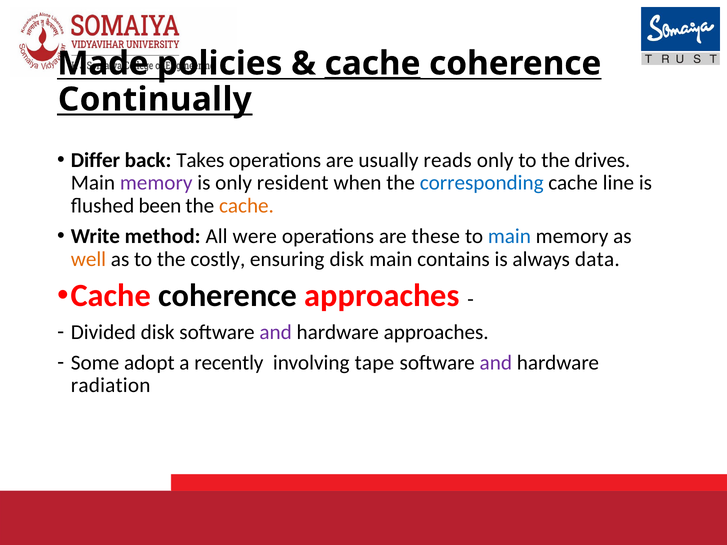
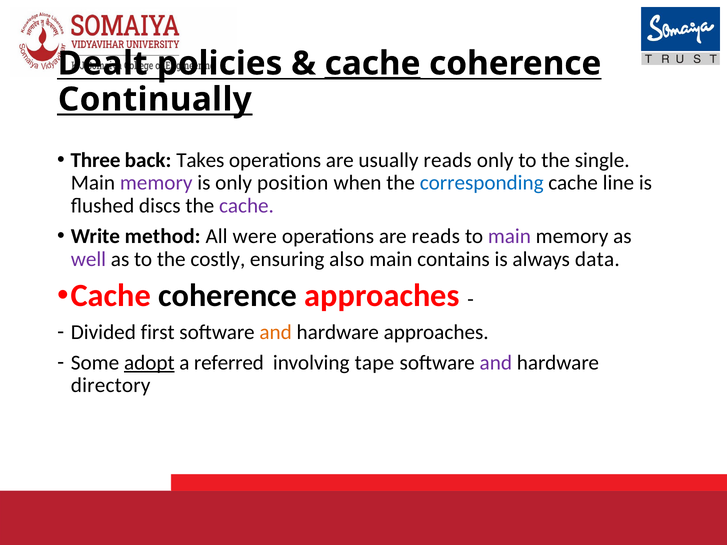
Made: Made -> Dealt (103, 64)
Differ: Differ -> Three (96, 160)
drives: drives -> single (602, 160)
resident: resident -> position (293, 183)
been: been -> discs (160, 206)
cache colour: orange -> purple (247, 206)
are these: these -> reads (436, 236)
main colour: blue -> purple (509, 236)
well colour: orange -> purple (88, 259)
ensuring disk: disk -> also (347, 259)
Divided disk: disk -> first (158, 332)
and colour: purple -> orange (276, 332)
adopt underline: none -> present (149, 363)
recently: recently -> referred (229, 363)
radiation: radiation -> directory (111, 386)
